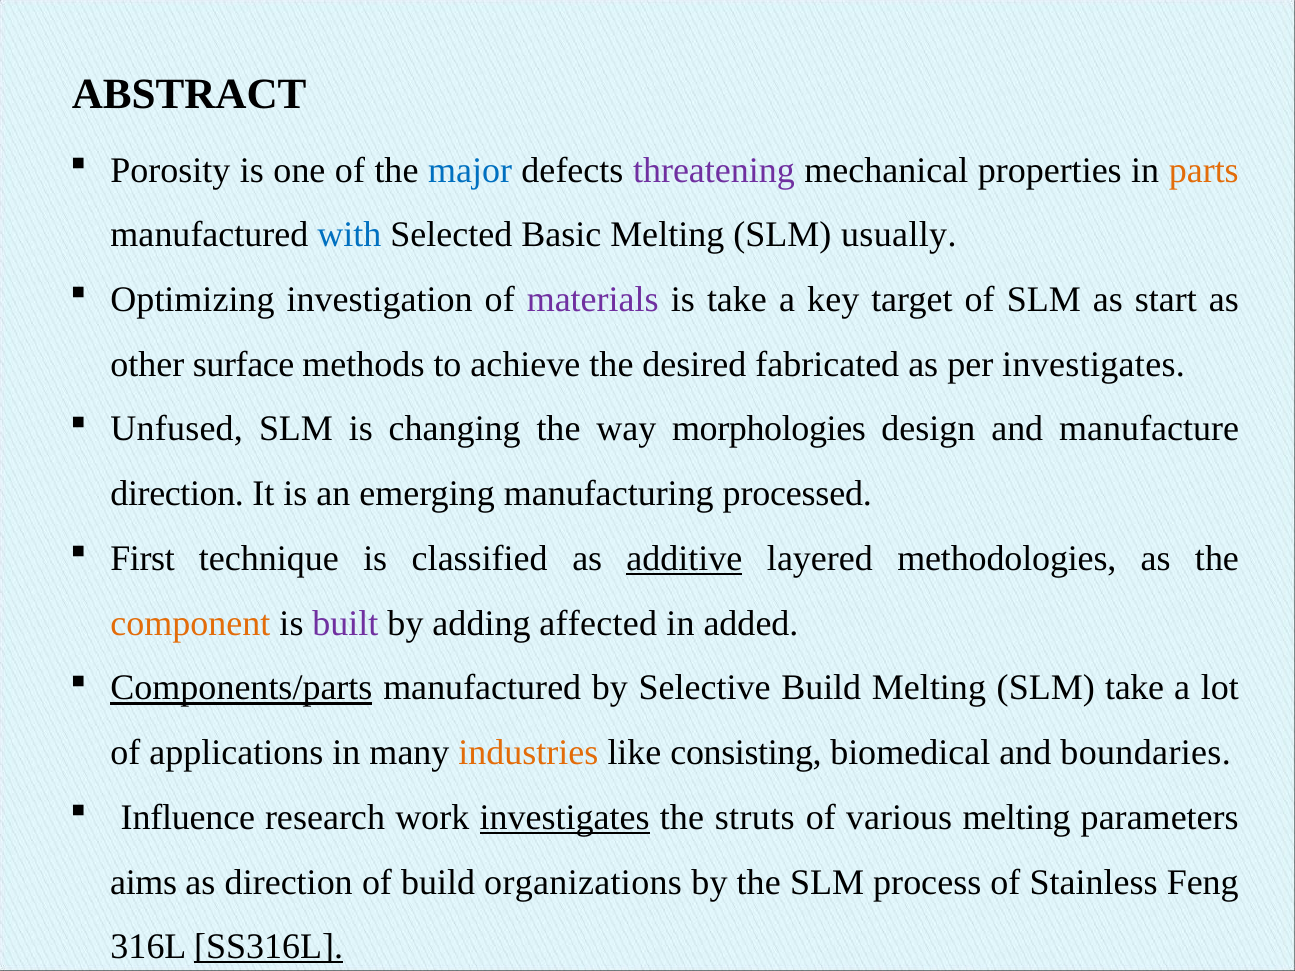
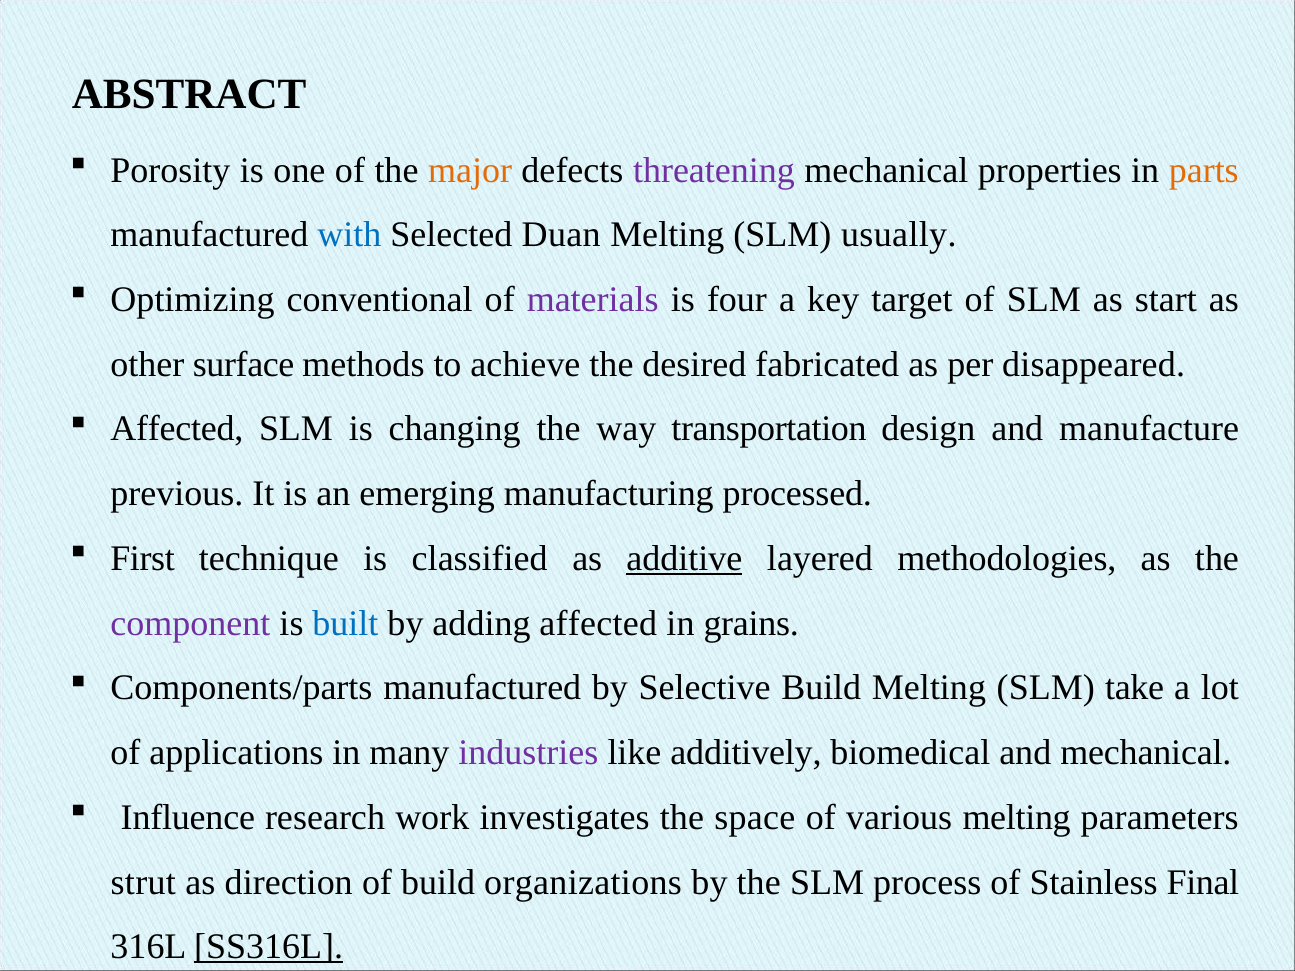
major colour: blue -> orange (470, 170)
Basic: Basic -> Duan (561, 235)
investigation: investigation -> conventional (380, 300)
is take: take -> four (737, 300)
per investigates: investigates -> disappeared (1094, 364)
Unfused: Unfused -> Affected (177, 429)
morphologies: morphologies -> transportation (769, 429)
direction: direction -> previous (177, 494)
component colour: orange -> purple (190, 623)
built colour: purple -> blue (345, 623)
added: added -> grains (751, 623)
Components/parts underline: present -> none (241, 688)
industries colour: orange -> purple (528, 753)
consisting: consisting -> additively (746, 753)
and boundaries: boundaries -> mechanical (1146, 753)
investigates underline: present -> none (565, 818)
struts: struts -> space (755, 818)
aims: aims -> strut (143, 882)
Feng: Feng -> Final (1203, 882)
